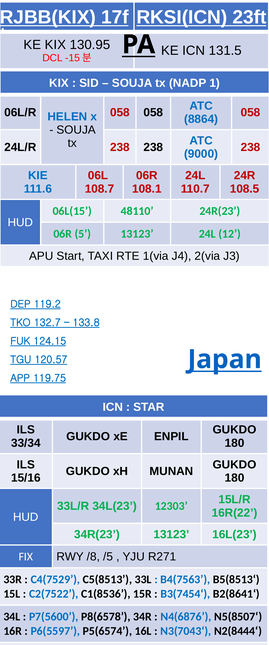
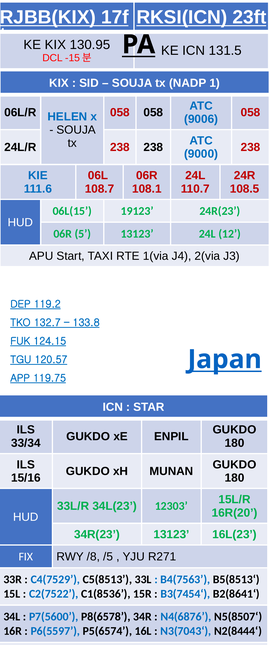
8864: 8864 -> 9006 (201, 119)
48110: 48110 -> 19123 (137, 210)
16R(22: 16R(22 -> 16R(20 (235, 512)
